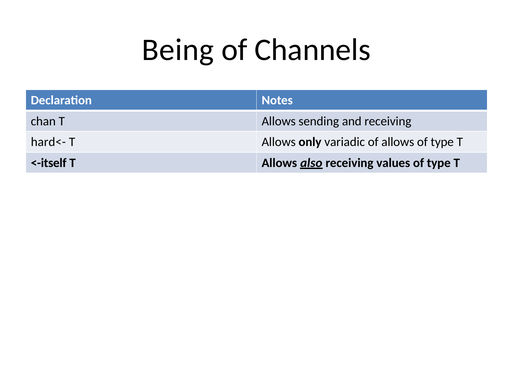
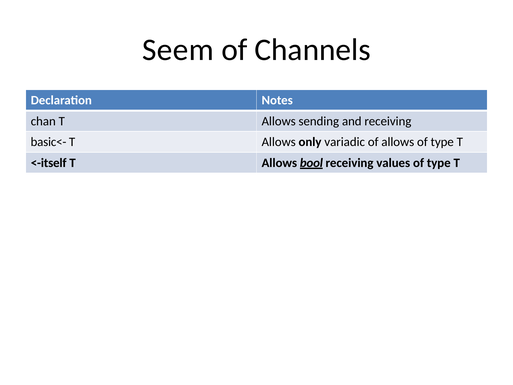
Being: Being -> Seem (178, 50)
hard<-: hard<- -> basic<- (48, 142)
also: also -> bool (311, 163)
